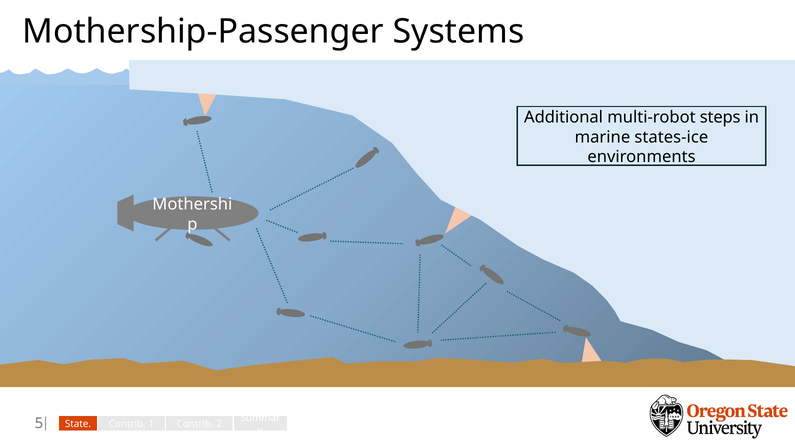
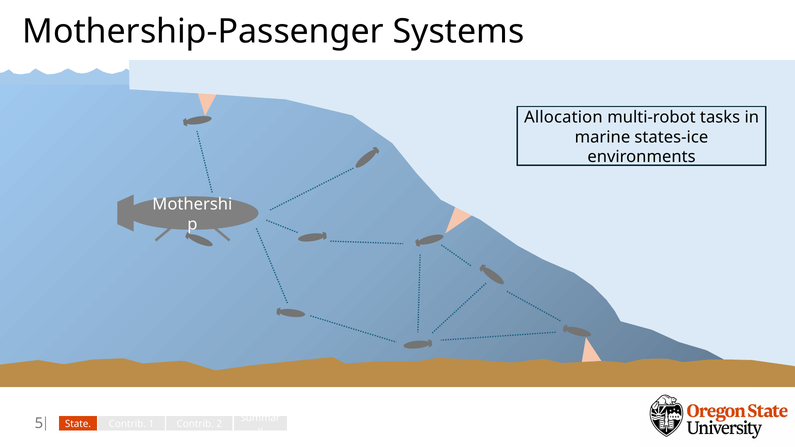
Additional: Additional -> Allocation (563, 117)
steps: steps -> tasks (720, 117)
